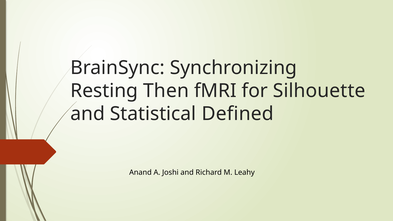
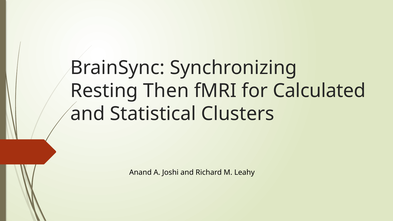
Silhouette: Silhouette -> Calculated (319, 91)
Defined: Defined -> Clusters (238, 114)
